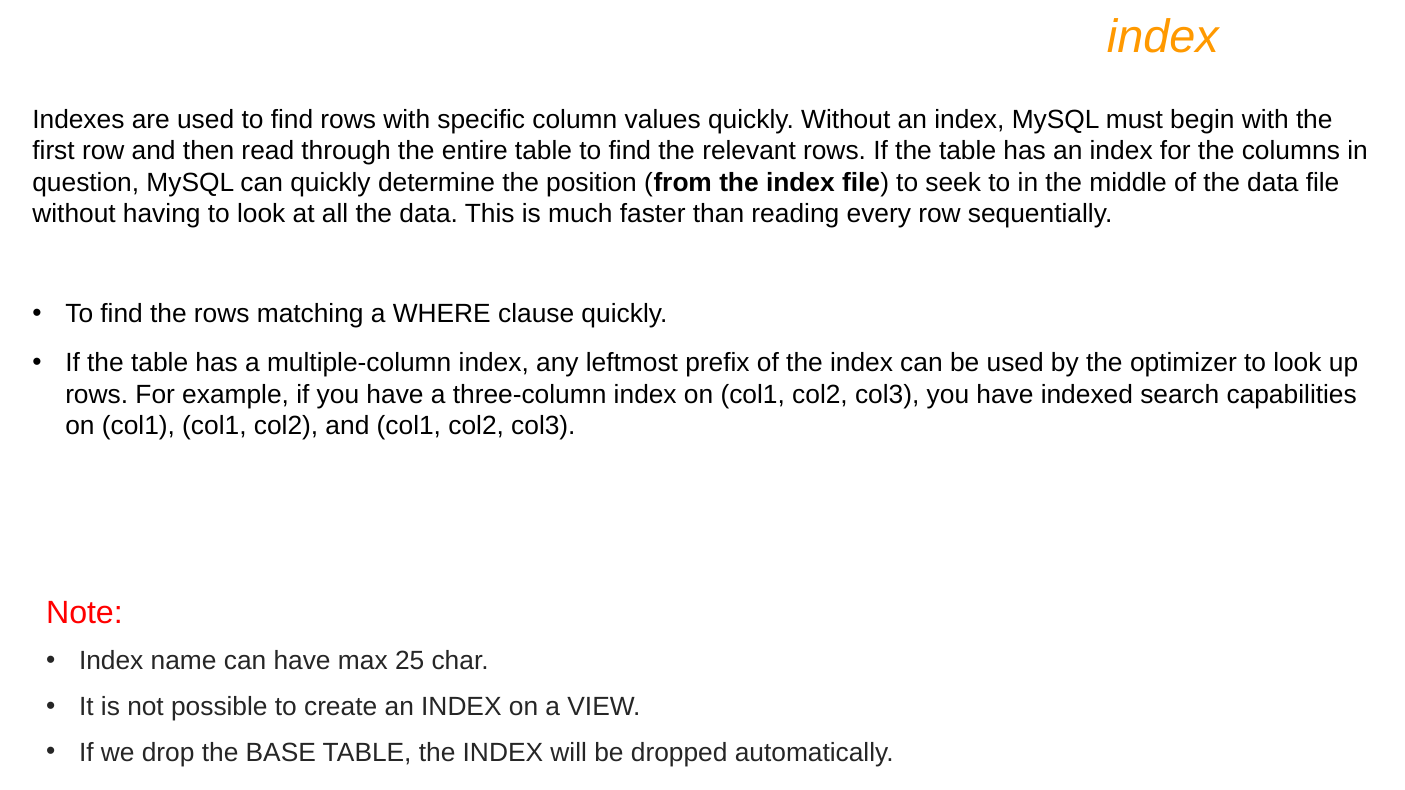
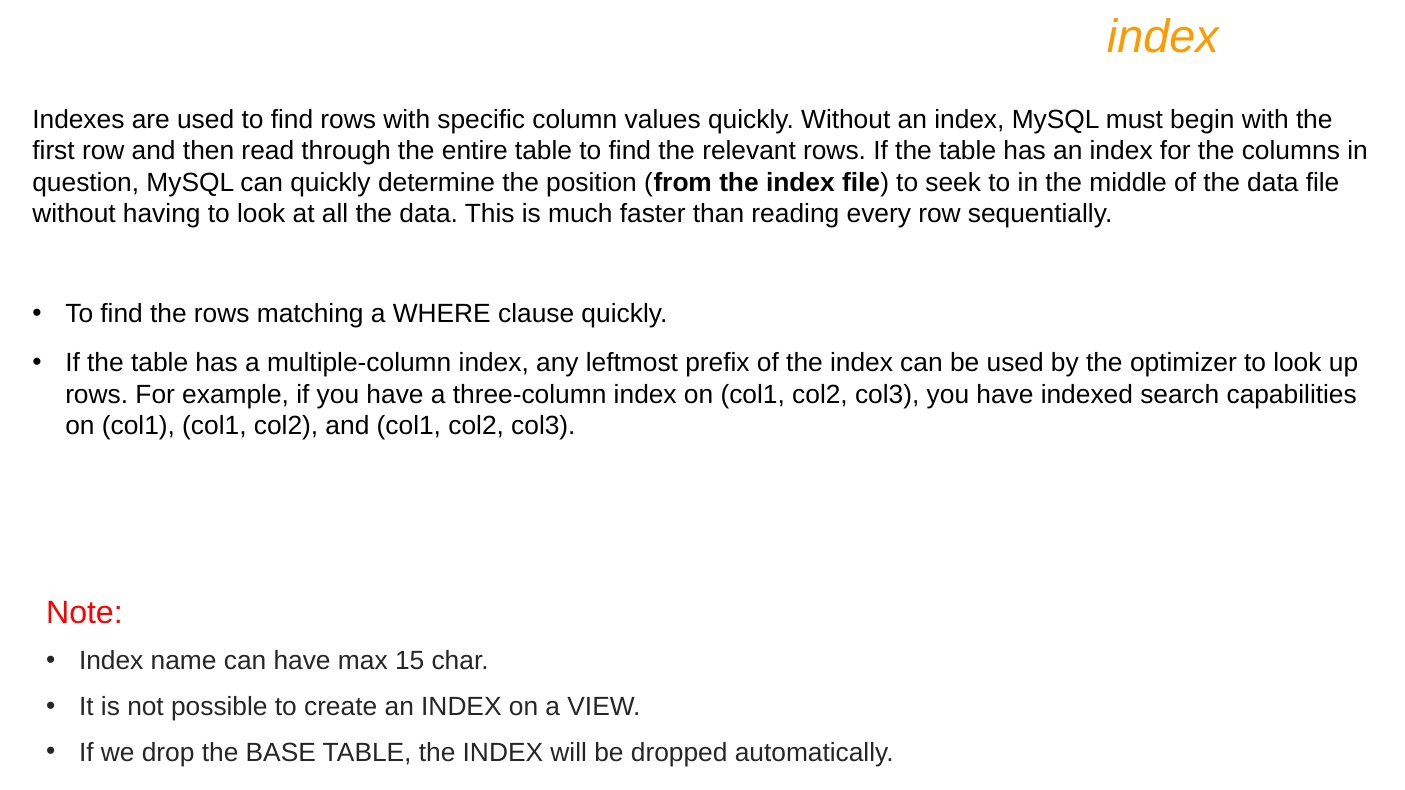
25: 25 -> 15 (410, 662)
